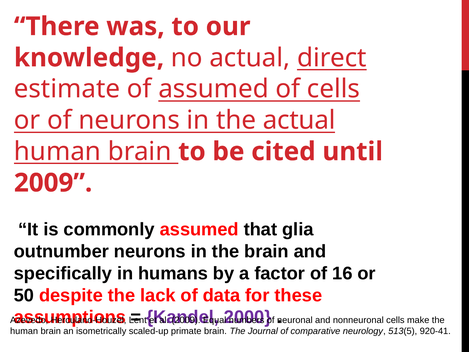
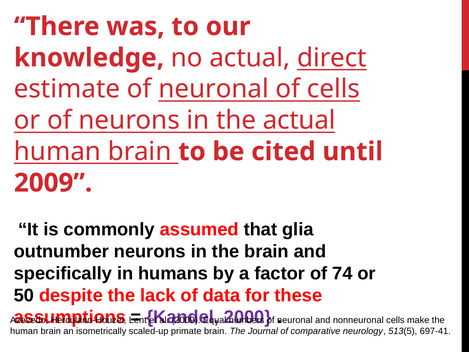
estimate of assumed: assumed -> neuronal (214, 89)
16: 16 -> 74 (342, 273)
920-41: 920-41 -> 697-41 (435, 331)
